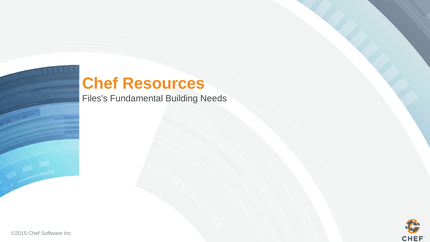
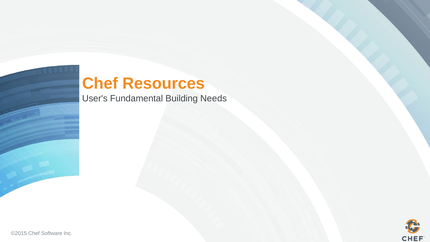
Files's: Files's -> User's (95, 99)
